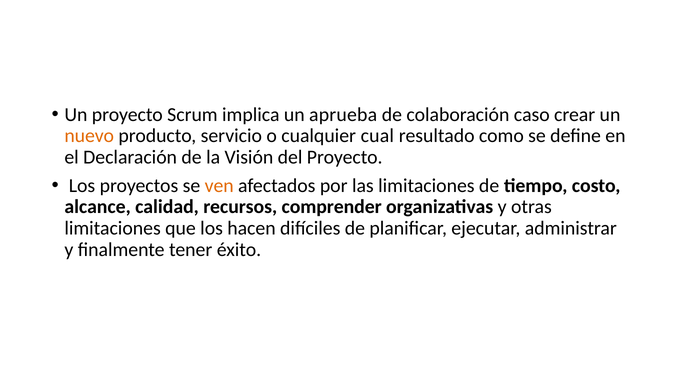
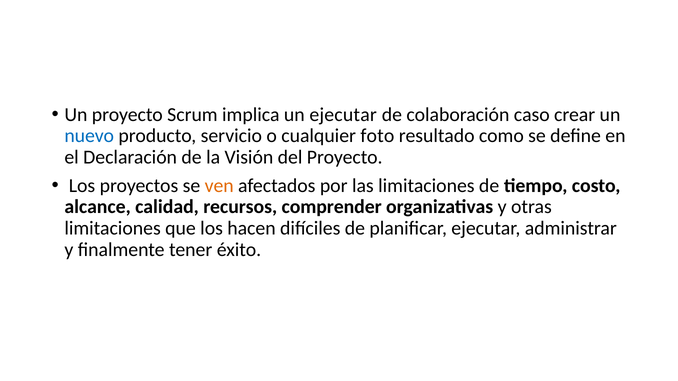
un aprueba: aprueba -> ejecutar (343, 115)
nuevo colour: orange -> blue (89, 136)
cual: cual -> foto (377, 136)
